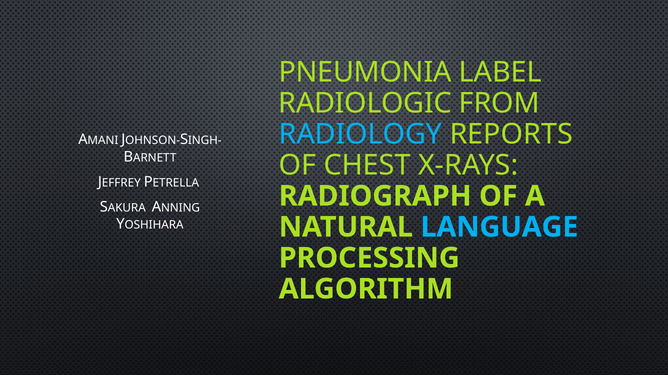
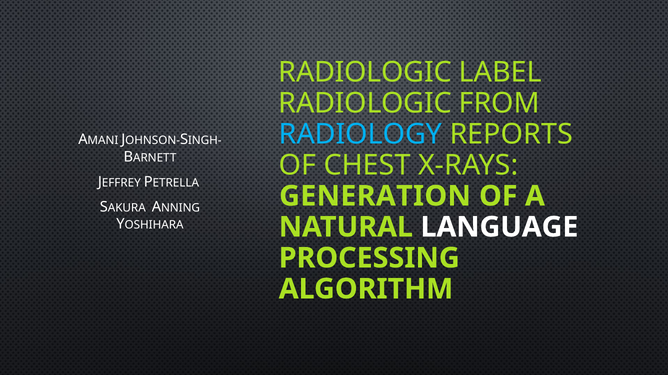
PNEUMONIA: PNEUMONIA -> RADIOLOGIC (365, 72)
RADIOGRAPH: RADIOGRAPH -> GENERATION (375, 196)
LANGUAGE colour: light blue -> white (499, 227)
